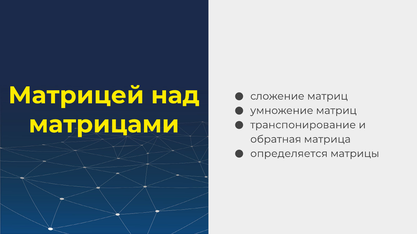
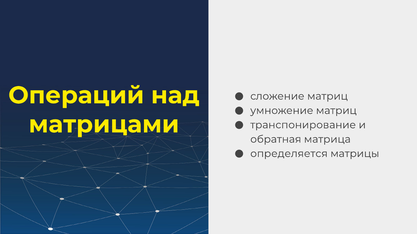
Матрицей: Матрицей -> Операций (76, 96)
